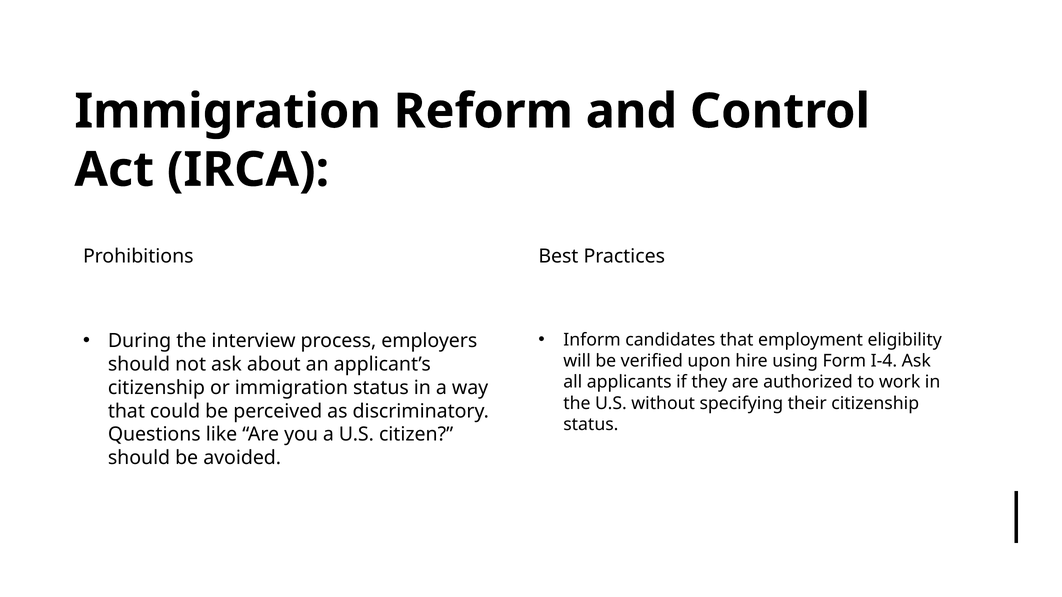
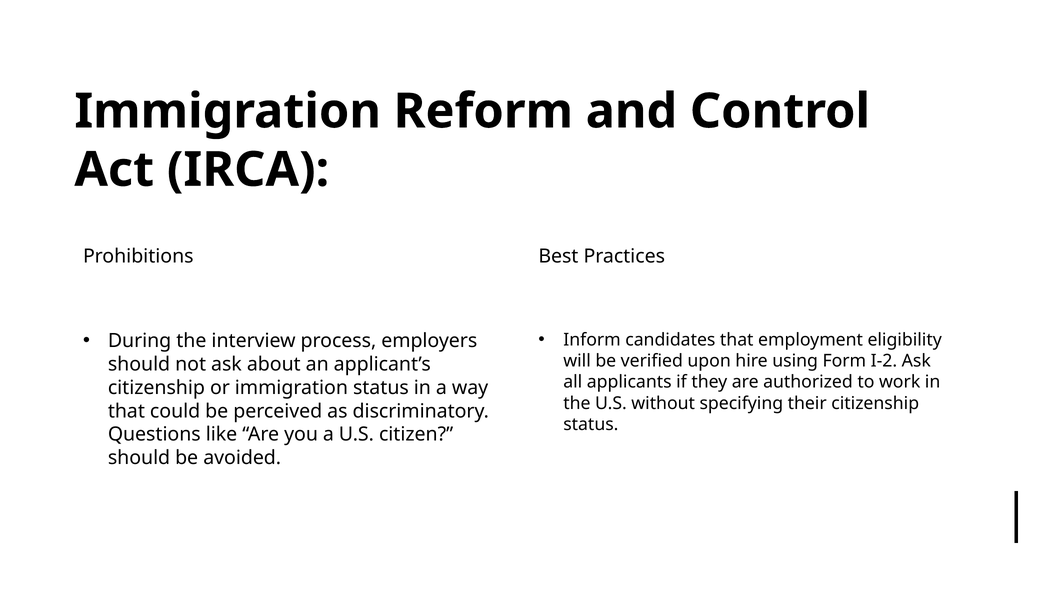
I-4: I-4 -> I-2 (884, 361)
